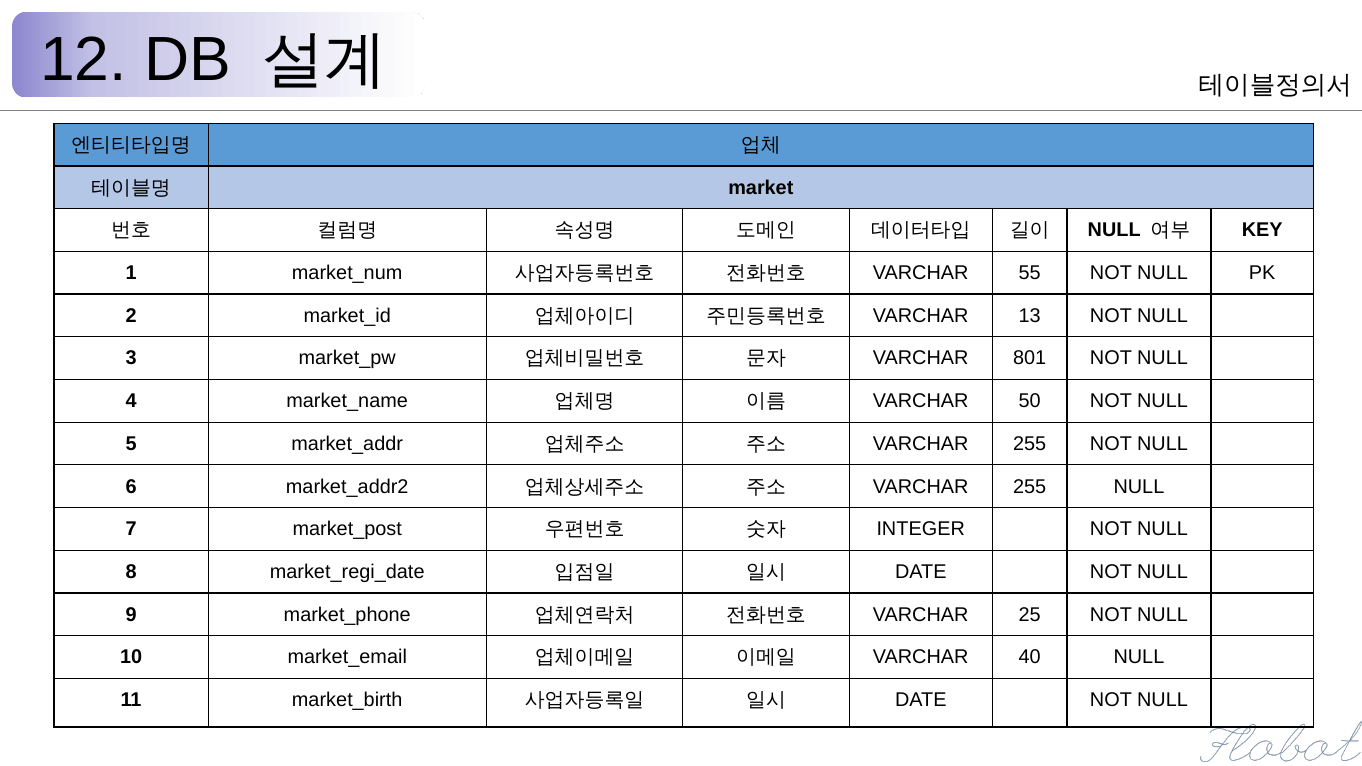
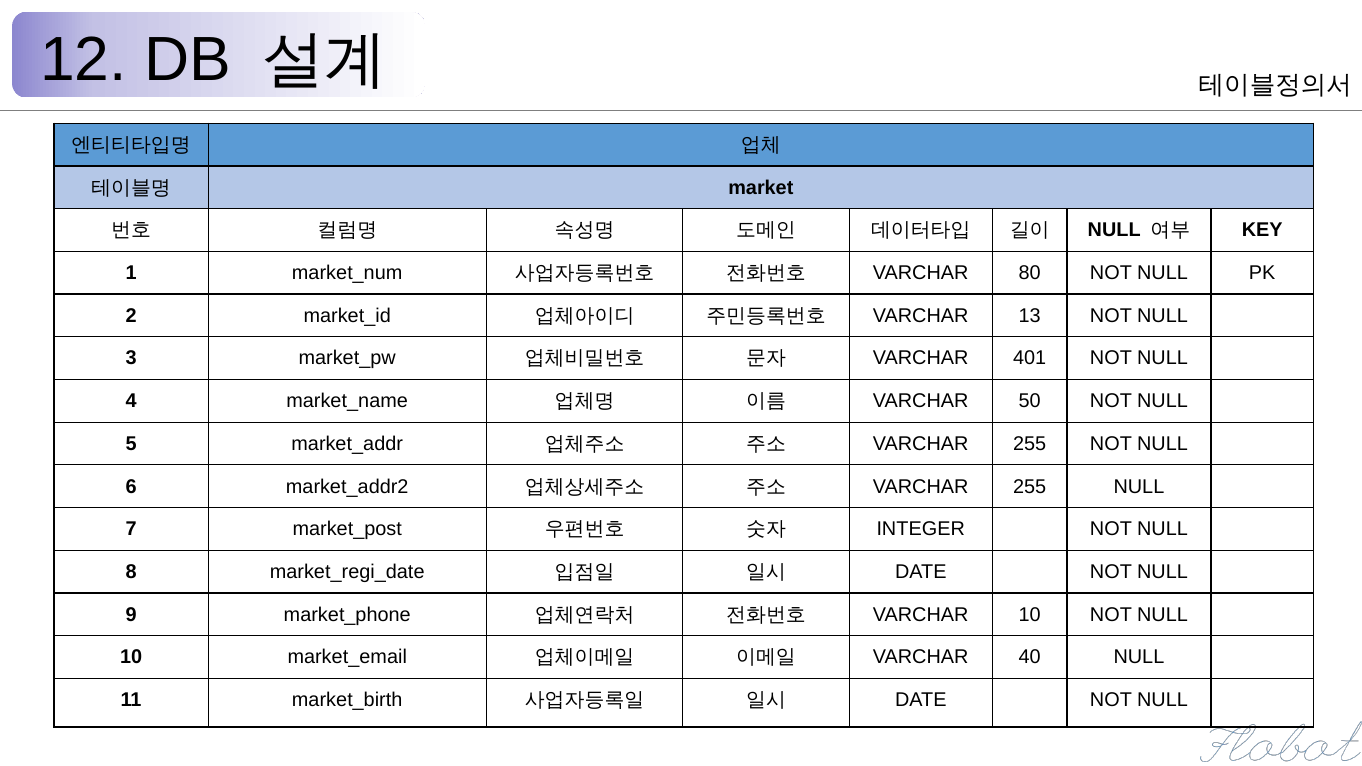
55: 55 -> 80 (1030, 273)
801: 801 -> 401 (1030, 358)
VARCHAR 25: 25 -> 10 (1030, 615)
